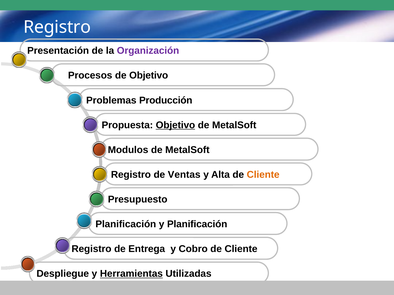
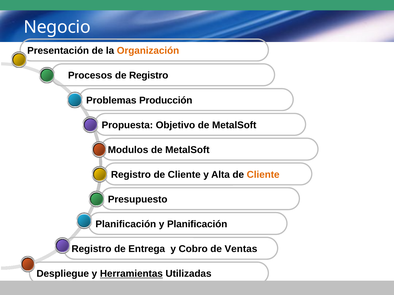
Registro: Registro -> Negocio (57, 27)
Organización colour: purple -> orange (148, 51)
de Objetivo: Objetivo -> Registro (149, 76)
Objetivo underline: present -> none (175, 125)
Ventas: Ventas -> Cliente (184, 175)
Cobro de Cliente: Cliente -> Ventas (241, 249)
